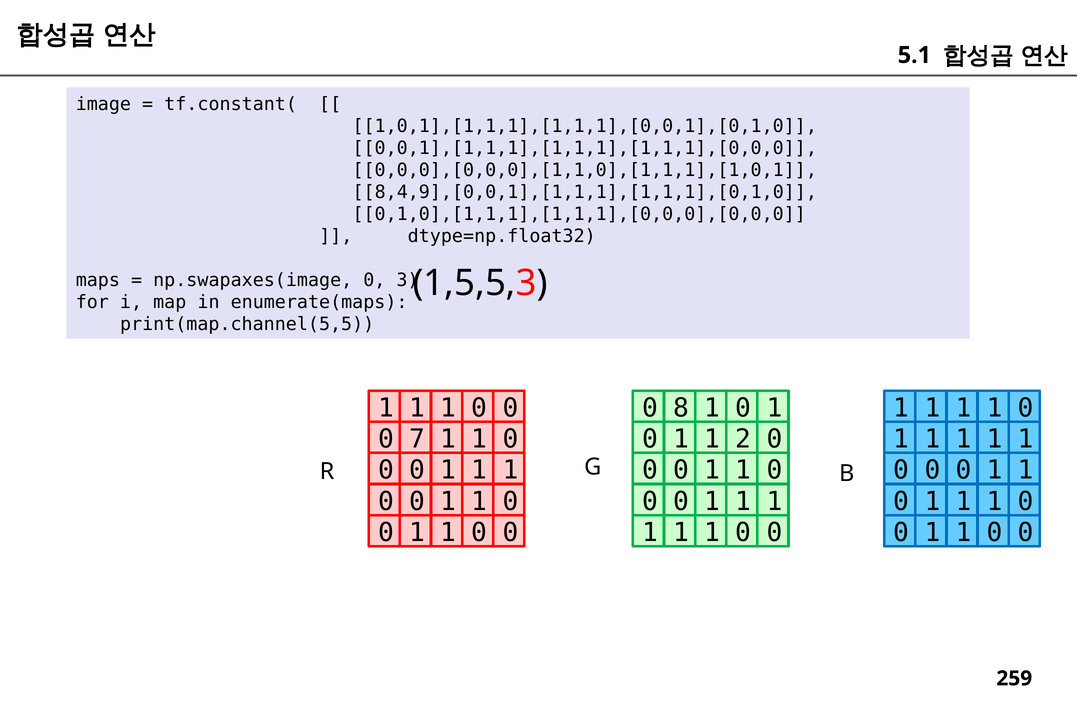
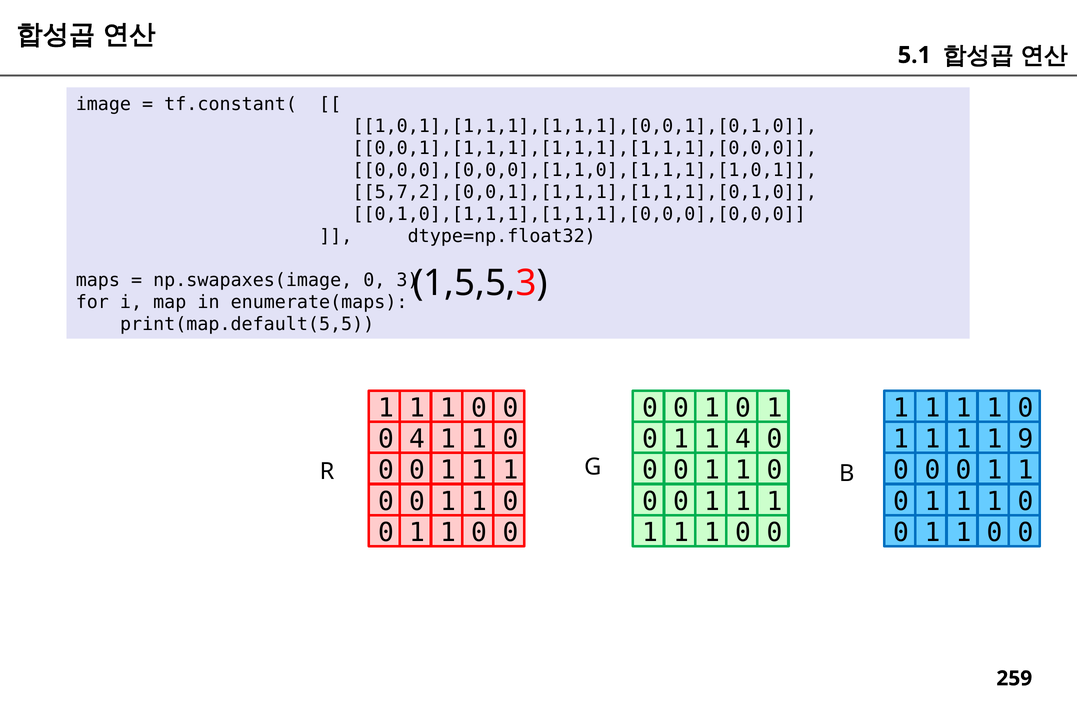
8,4,9],[0,0,1],[1,1,1],[1,1,1],[0,1,0: 8,4,9],[0,0,1],[1,1,1],[1,1,1],[0,1,0 -> 5,7,2],[0,0,1],[1,1,1],[1,1,1],[0,1,0 (585, 192)
print(map.channel(5,5: print(map.channel(5,5 -> print(map.default(5,5 (247, 325)
8: 8 -> 0 (681, 408)
0 7: 7 -> 4 (417, 439)
1 2: 2 -> 4 (743, 439)
1: 1 -> 9 (1026, 439)
